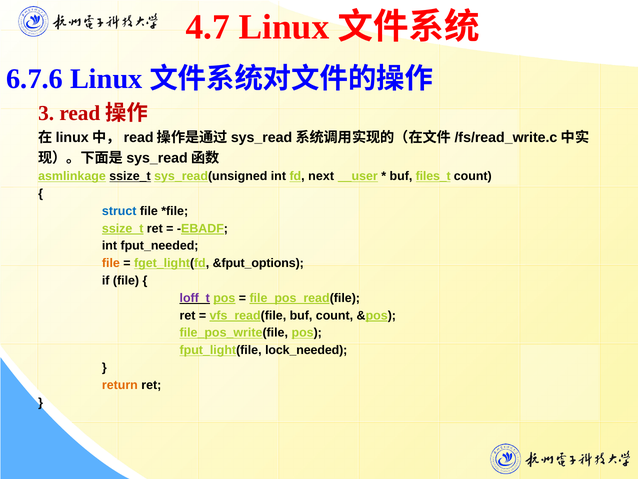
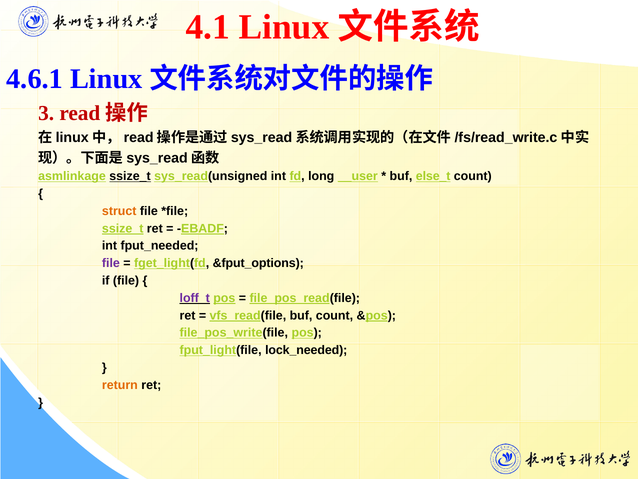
4.7: 4.7 -> 4.1 (208, 27)
6.7.6: 6.7.6 -> 4.6.1 (35, 79)
next: next -> long (321, 176)
files_t: files_t -> else_t (433, 176)
struct colour: blue -> orange (119, 211)
file colour: orange -> purple (111, 263)
